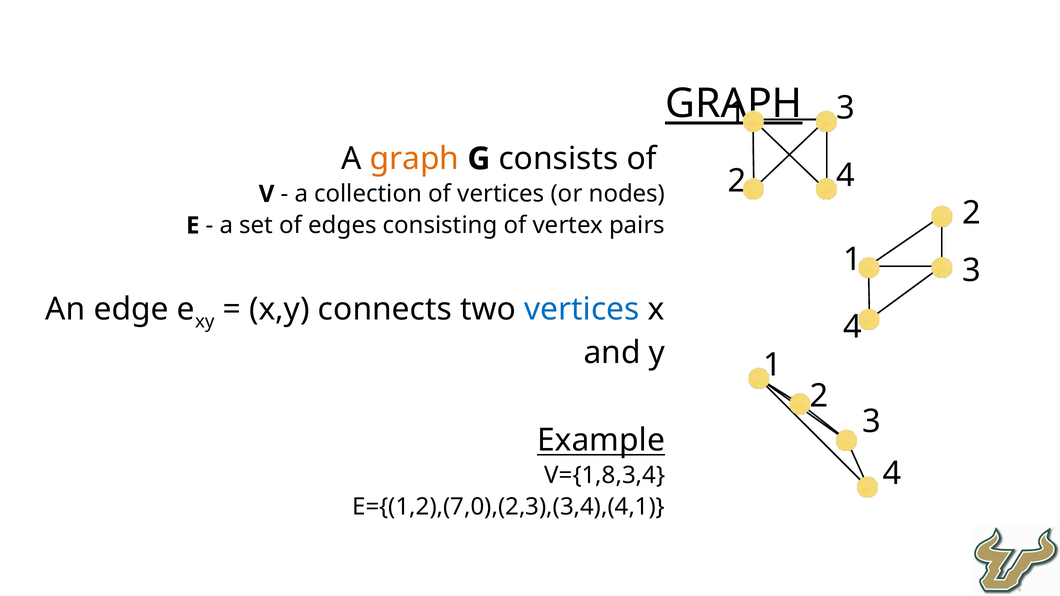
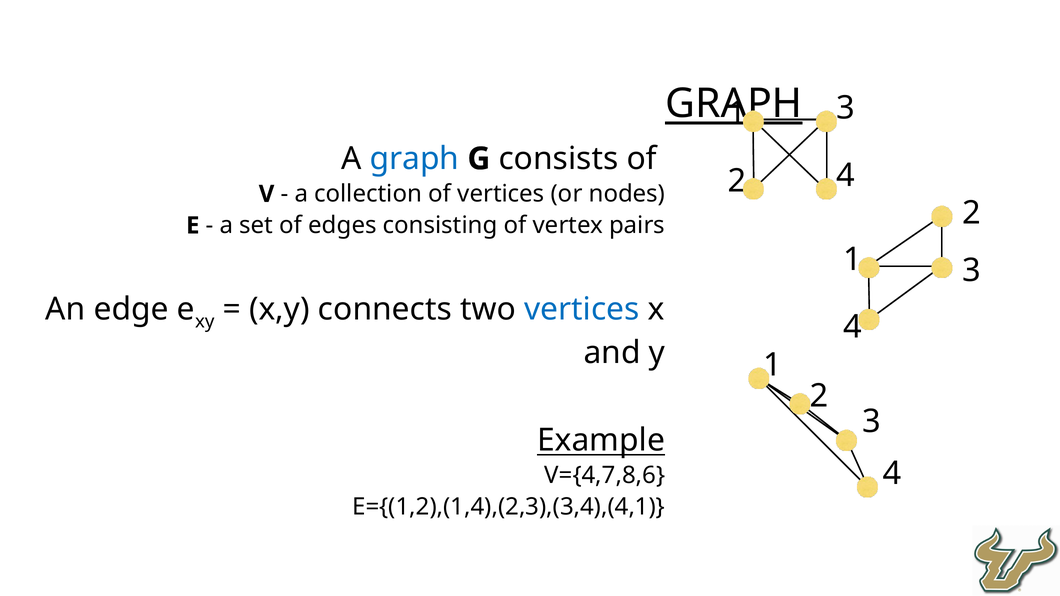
graph colour: orange -> blue (414, 159)
V={1,8,3,4: V={1,8,3,4 -> V={4,7,8,6 (605, 476)
E={(1,2),(7,0),(2,3),(3,4),(4,1: E={(1,2),(7,0),(2,3),(3,4),(4,1 -> E={(1,2),(1,4),(2,3),(3,4),(4,1 (509, 507)
